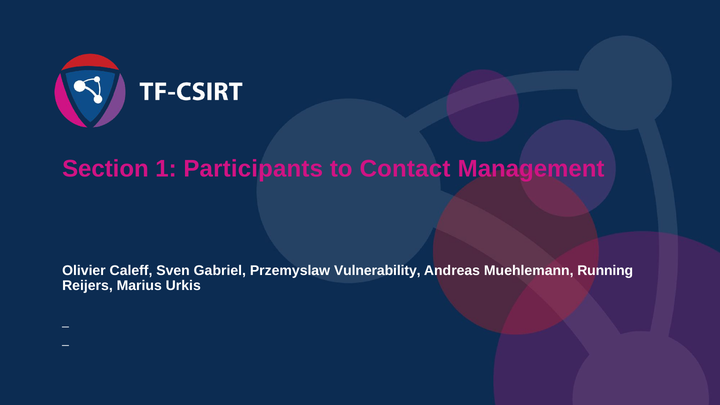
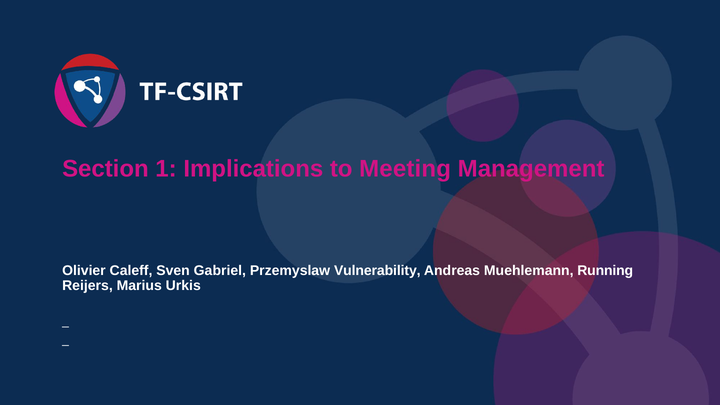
Participants: Participants -> Implications (253, 169)
Contact: Contact -> Meeting (405, 169)
